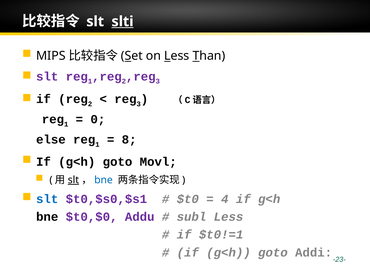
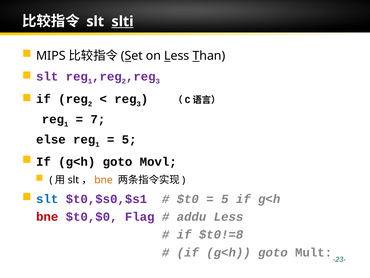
0: 0 -> 7 (98, 119)
8: 8 -> 5 (129, 139)
slt underline: present -> none (73, 180)
bne colour: blue -> orange (103, 180)
4: 4 -> 5 (225, 199)
bne colour: black -> red (47, 216)
Addu: Addu -> Flag (140, 216)
subl: subl -> addu (191, 216)
$t0!=1: $t0!=1 -> $t0!=8 (221, 234)
Addi: Addi -> Mult (314, 252)
